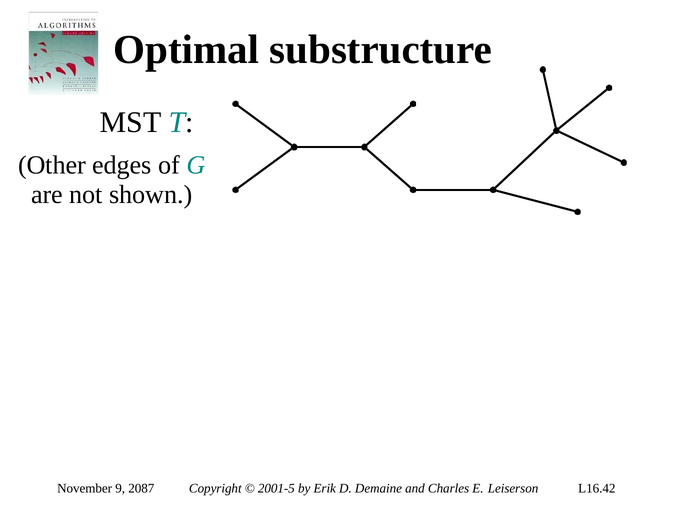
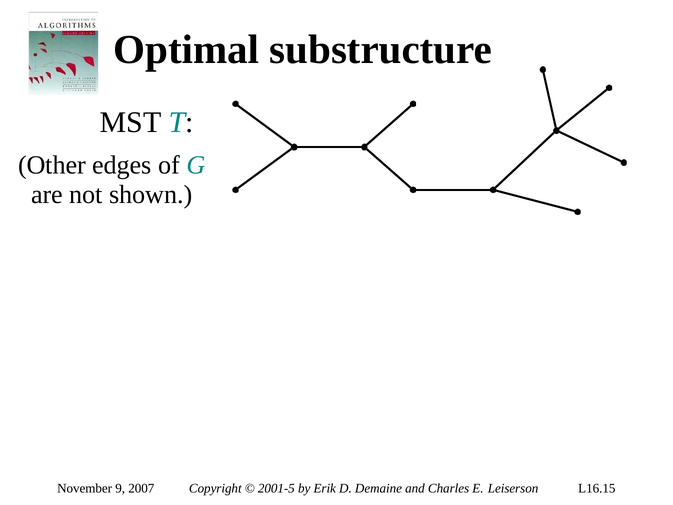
2087: 2087 -> 2007 (141, 488)
L16.42: L16.42 -> L16.15 (597, 488)
